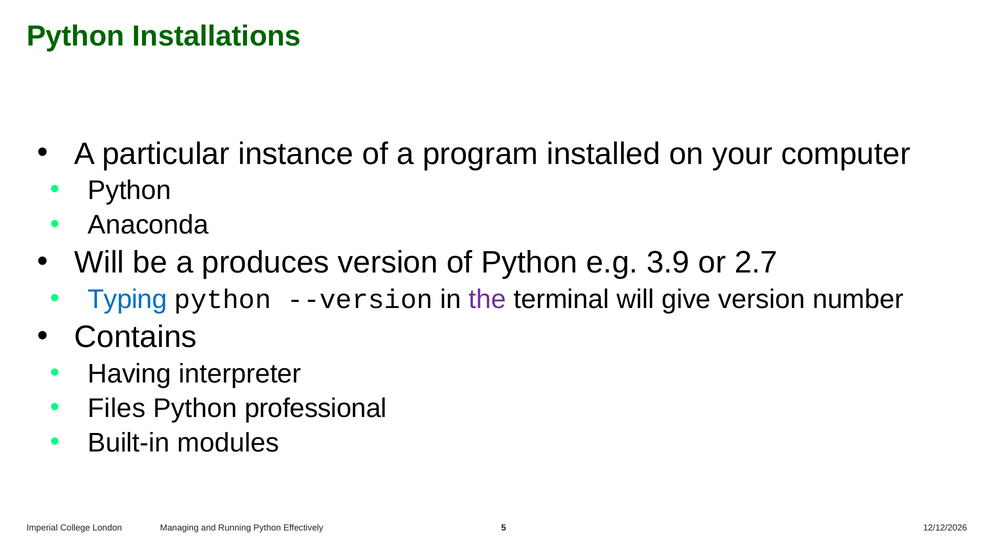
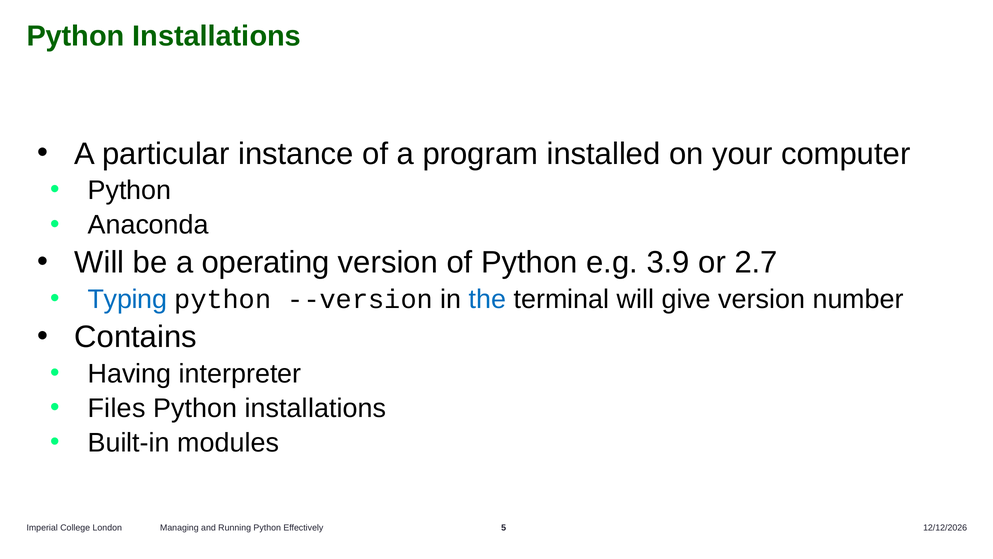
produces: produces -> operating (266, 263)
the colour: purple -> blue (487, 299)
professional: professional -> installations (315, 408)
